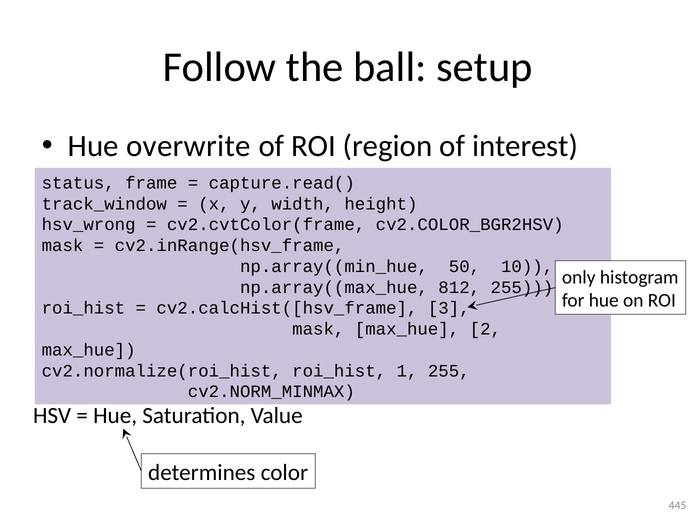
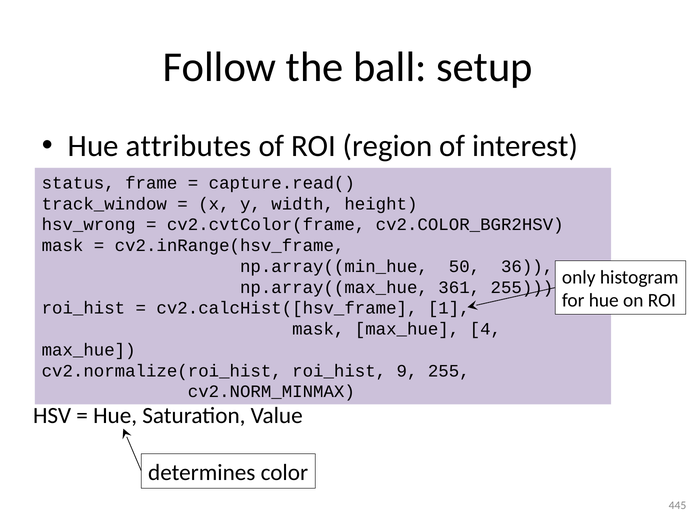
overwrite: overwrite -> attributes (188, 146)
10: 10 -> 36 (527, 266)
812: 812 -> 361 (459, 287)
3: 3 -> 1 (449, 308)
2: 2 -> 4 (485, 329)
1: 1 -> 9 (407, 371)
